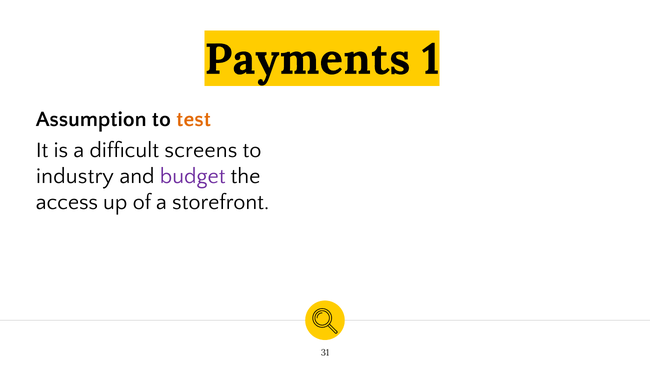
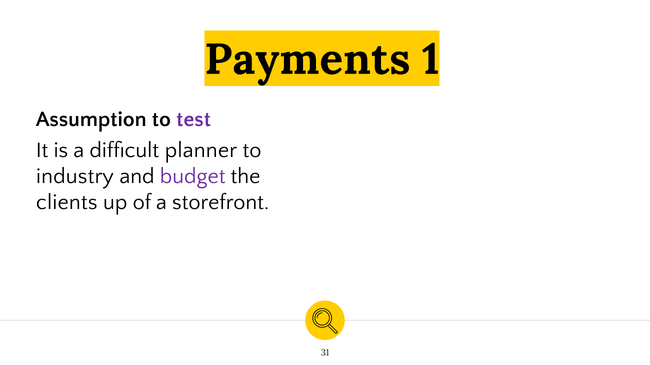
test colour: orange -> purple (194, 119)
screens: screens -> planner (201, 151)
access: access -> clients (67, 203)
